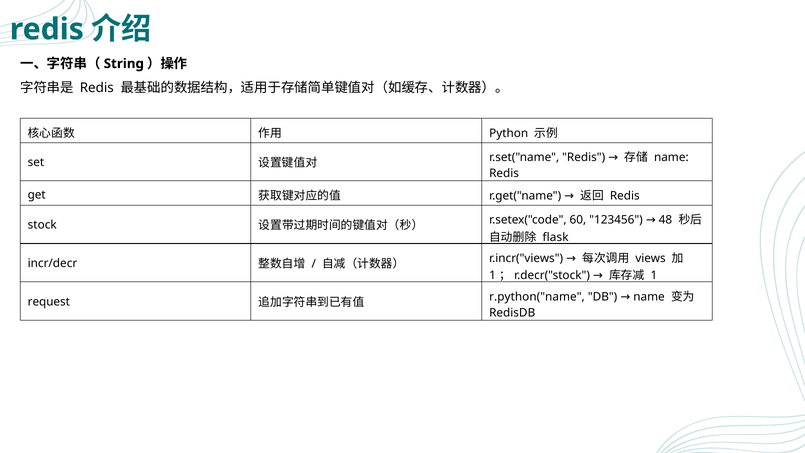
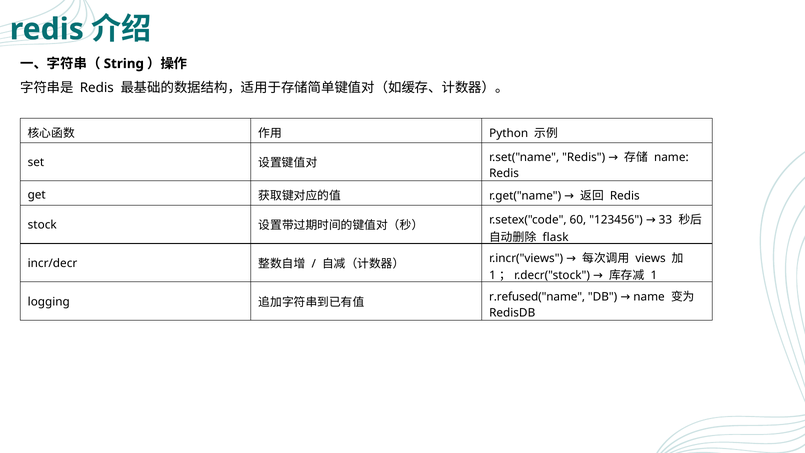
48: 48 -> 33 (665, 220)
request: request -> logging (49, 302)
r.python("name: r.python("name -> r.refused("name (537, 296)
